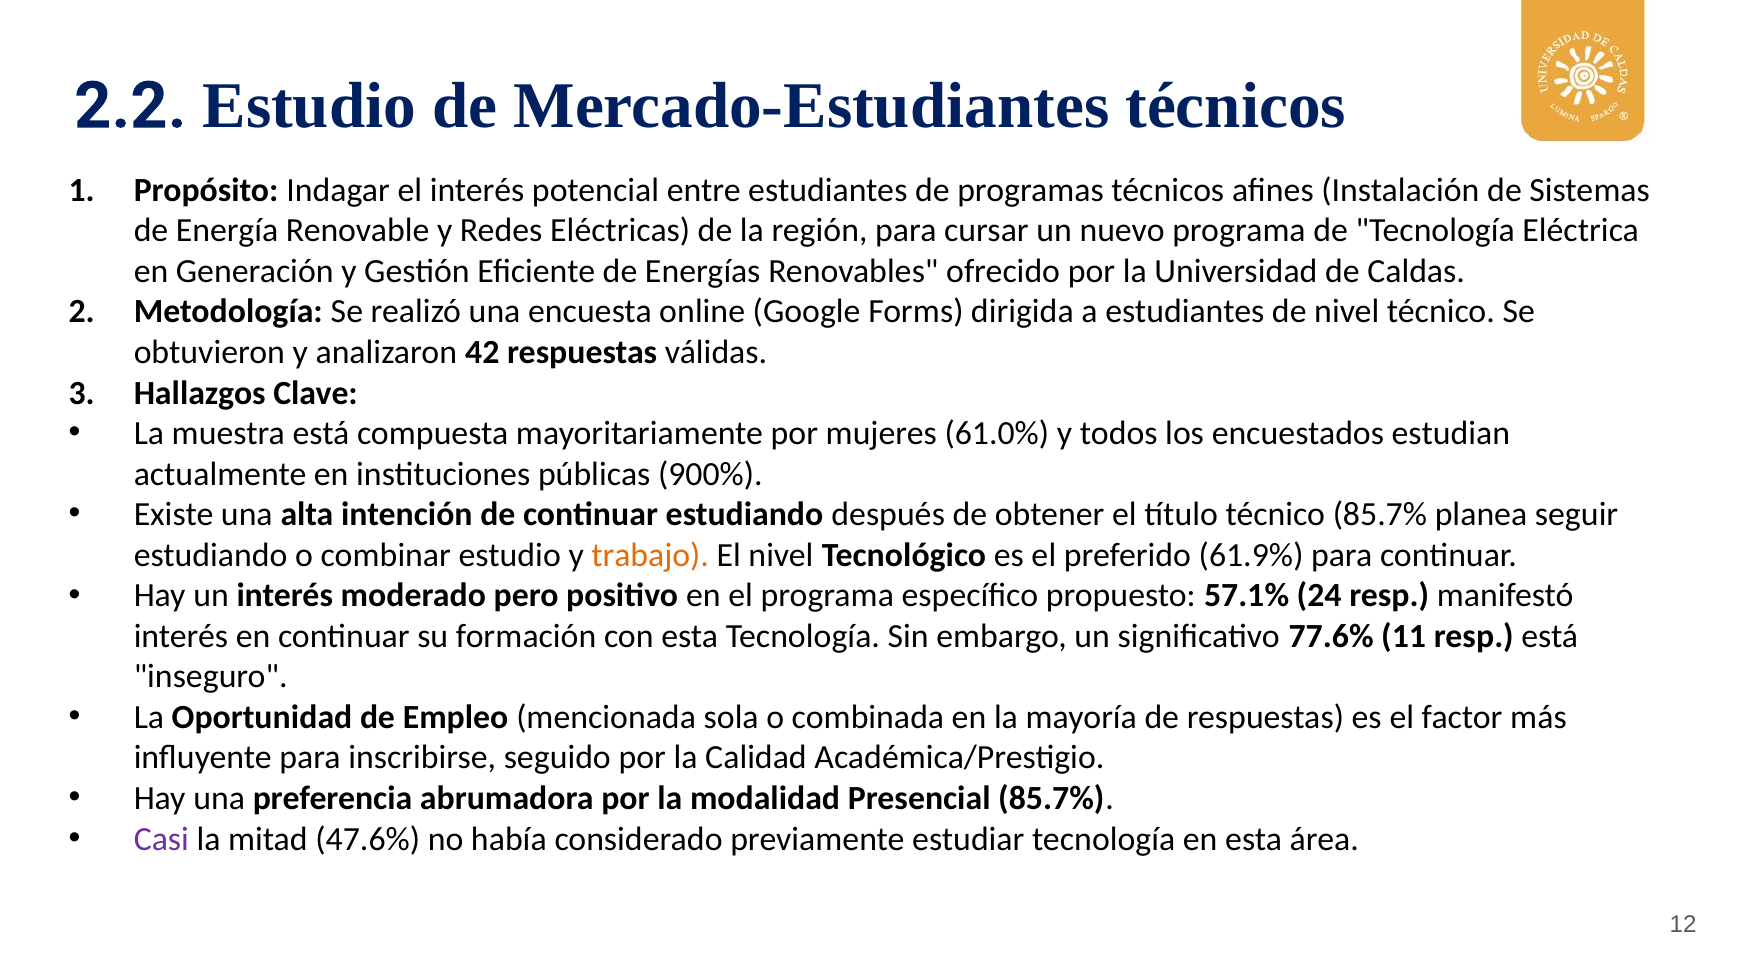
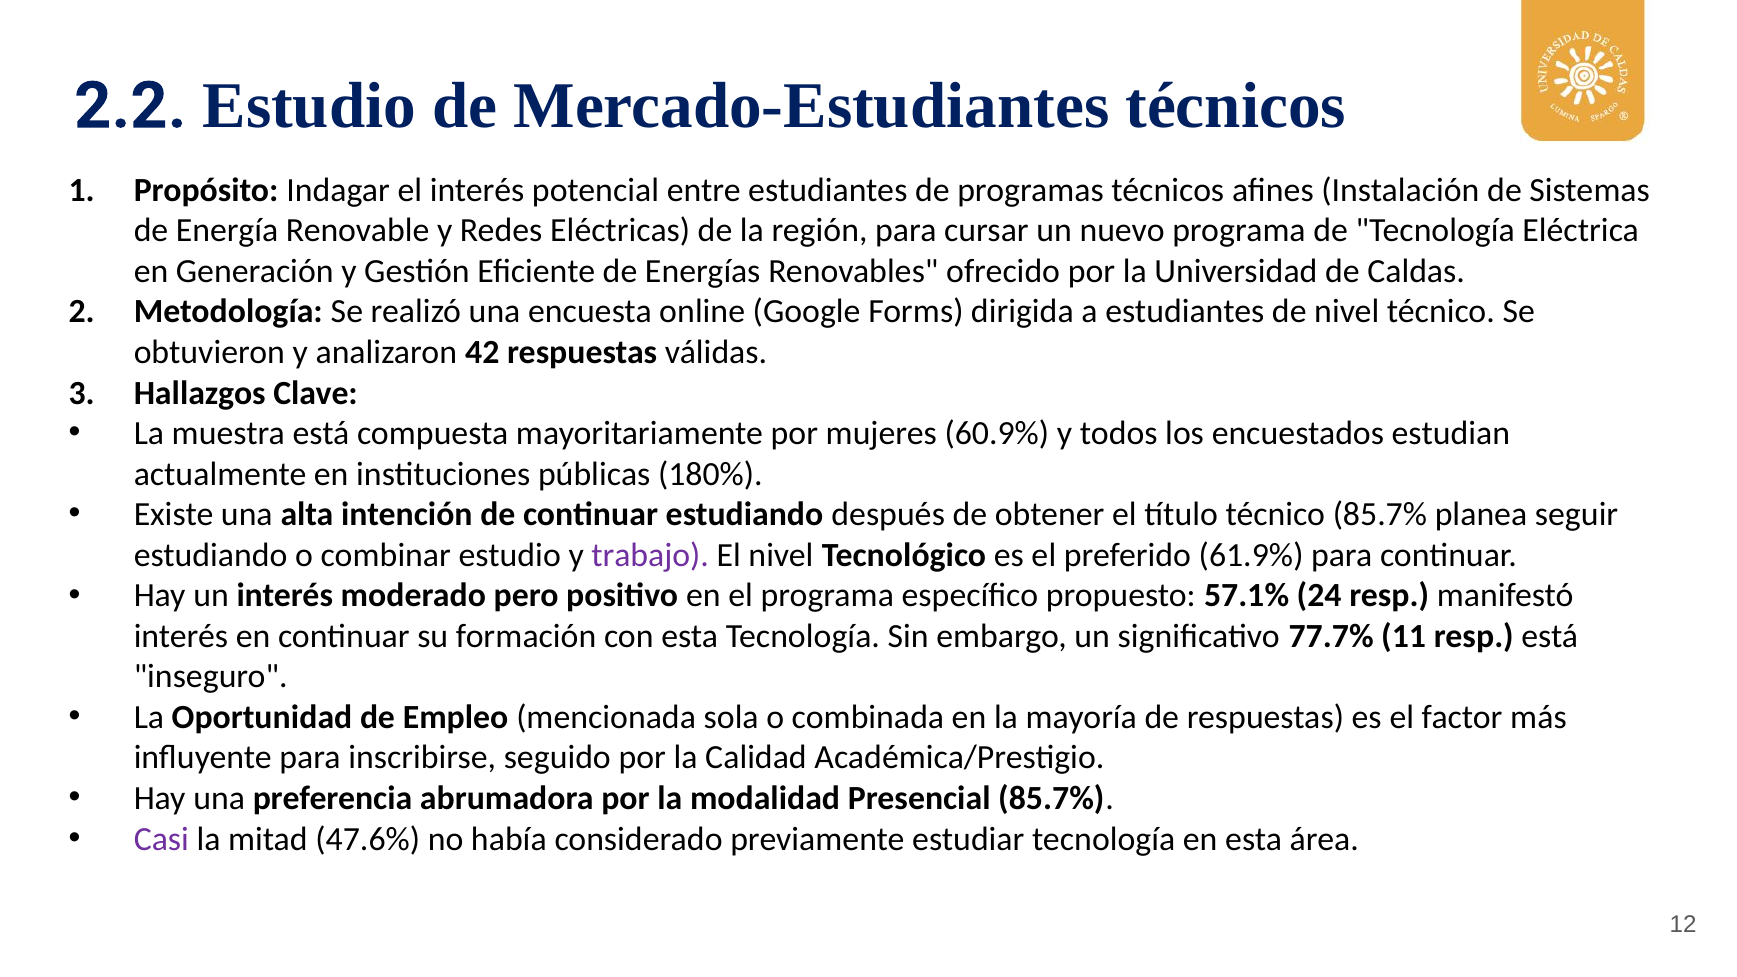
61.0%: 61.0% -> 60.9% (997, 433)
900%: 900% -> 180% (710, 474)
trabajo colour: orange -> purple (650, 555)
77.6%: 77.6% -> 77.7% (1331, 636)
